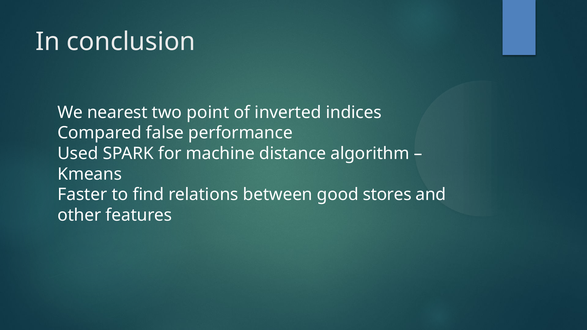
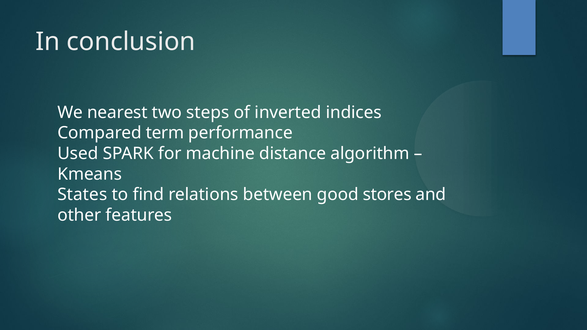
point: point -> steps (208, 112)
false: false -> term (165, 133)
Faster: Faster -> States (82, 195)
